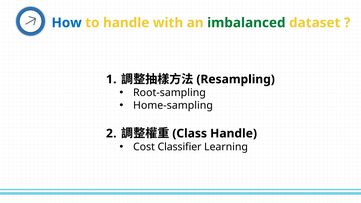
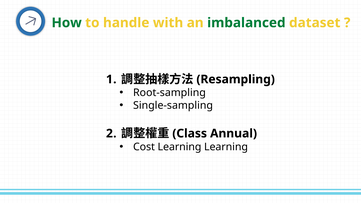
How colour: blue -> green (67, 23)
Home-sampling: Home-sampling -> Single-sampling (173, 105)
Handle: Handle -> Annual (234, 134)
Cost Classifier: Classifier -> Learning (180, 147)
